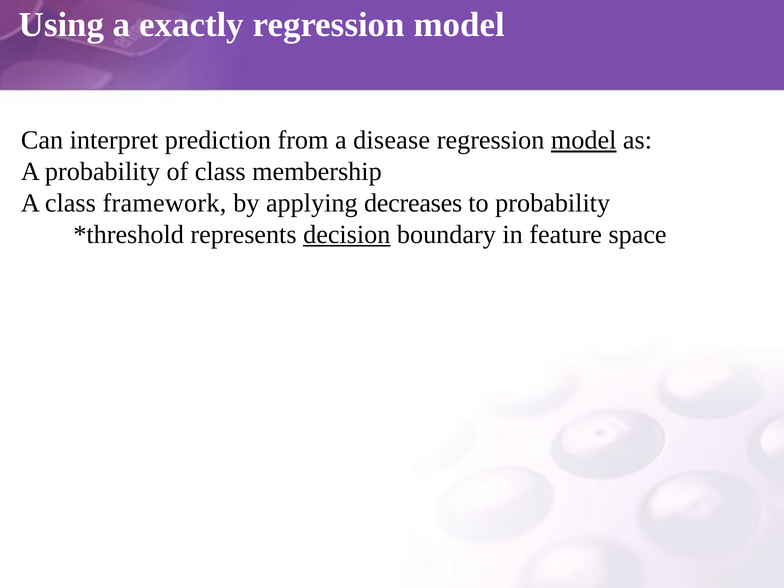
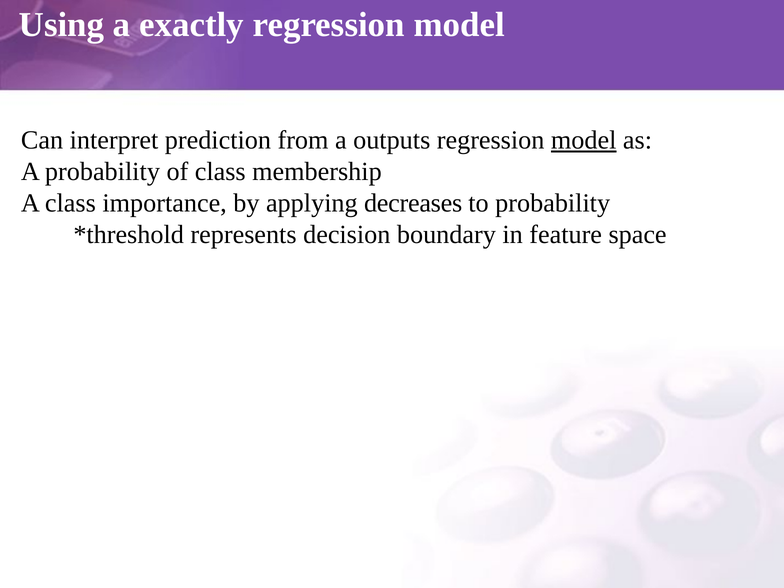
disease: disease -> outputs (392, 140)
framework: framework -> importance (165, 203)
decision underline: present -> none (347, 235)
